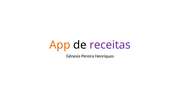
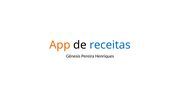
receitas colour: purple -> blue (110, 45)
